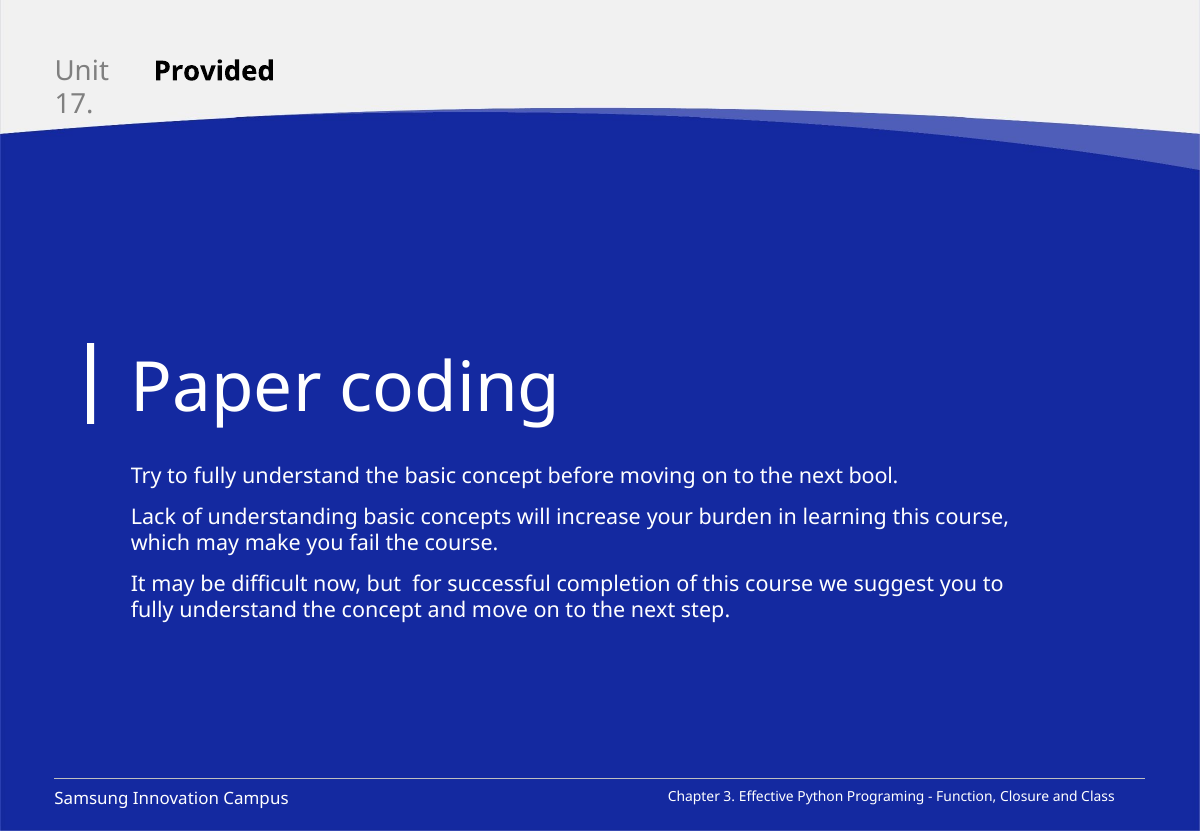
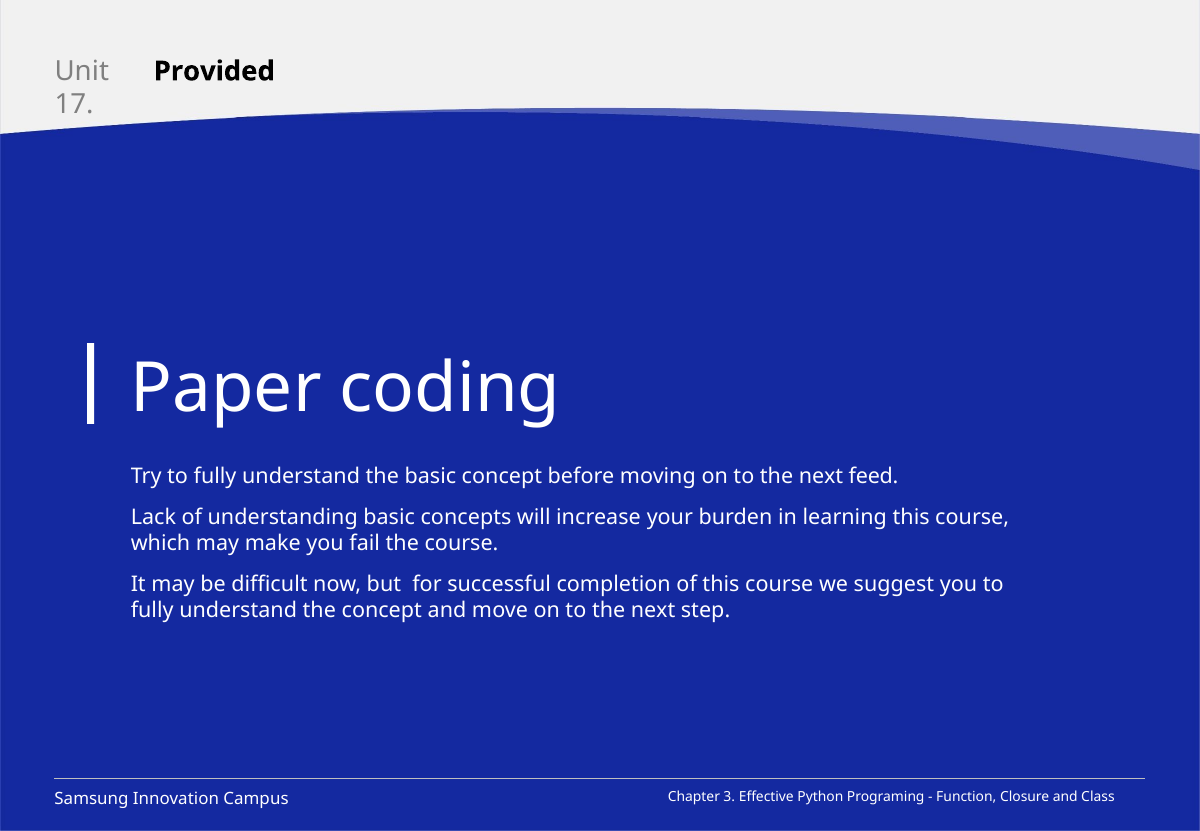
bool: bool -> feed (874, 476)
